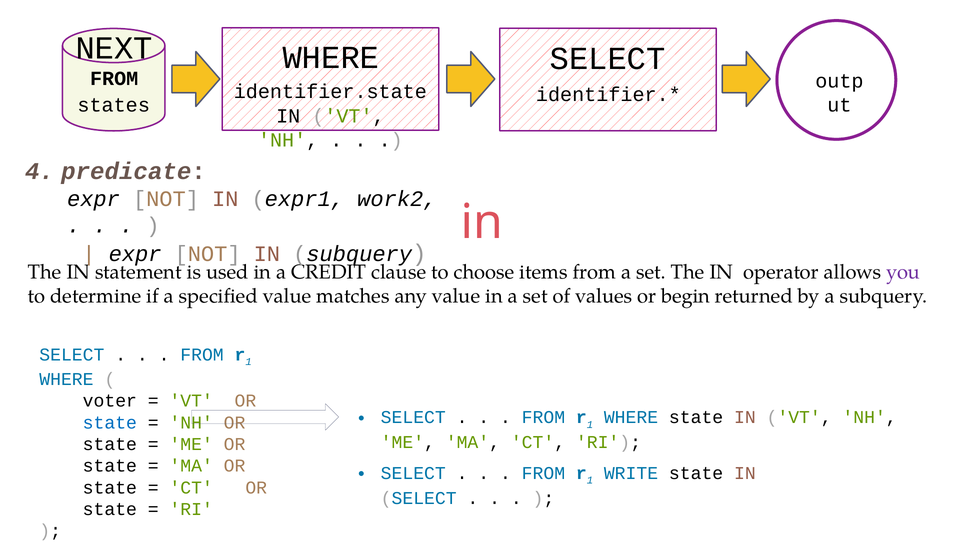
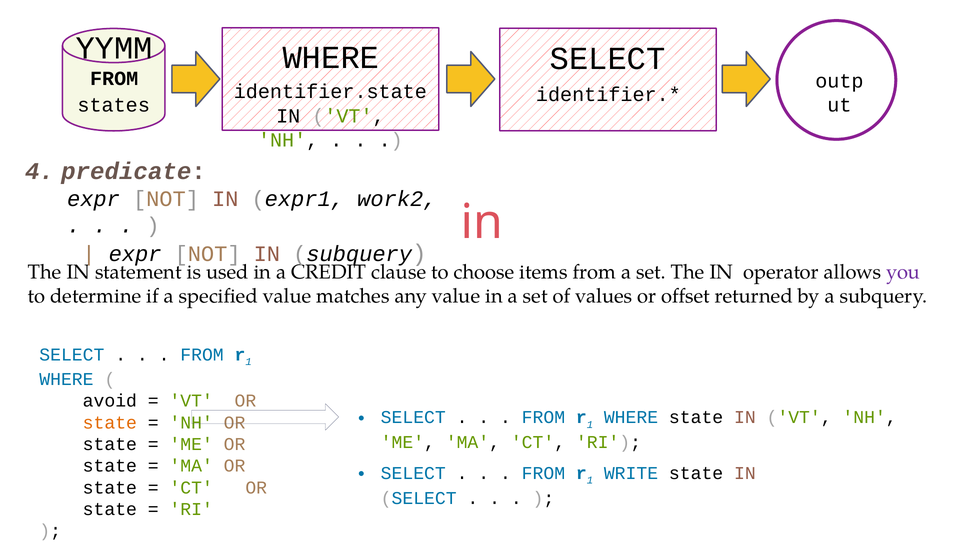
NEXT: NEXT -> YYMM (114, 48)
begin: begin -> offset (685, 296)
voter: voter -> avoid (110, 401)
state colour: blue -> orange (110, 423)
